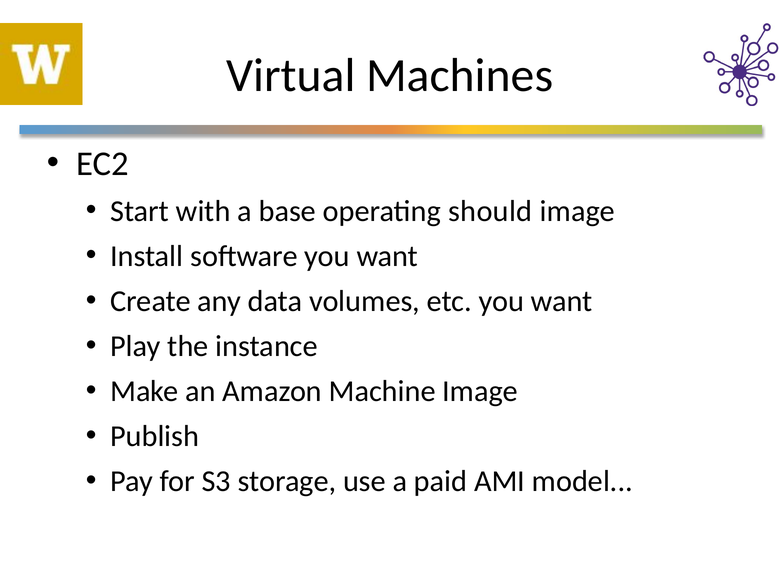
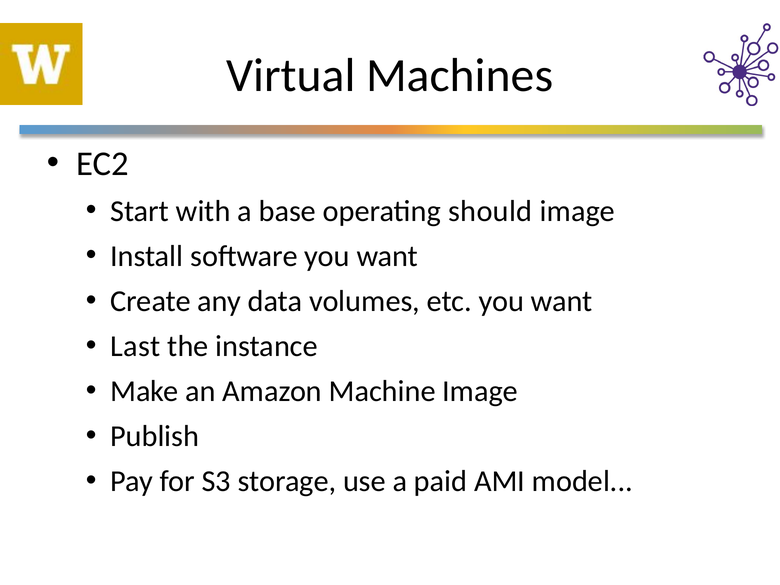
Play: Play -> Last (135, 346)
